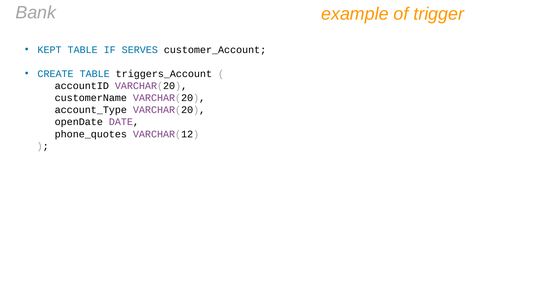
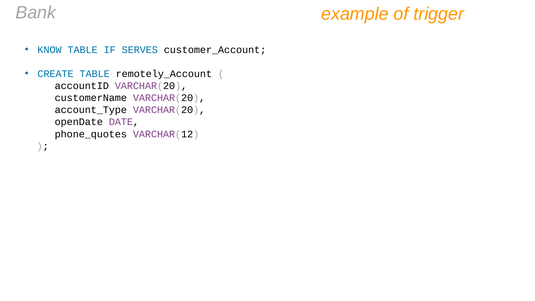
KEPT: KEPT -> KNOW (50, 50)
triggers_Account: triggers_Account -> remotely_Account (164, 74)
